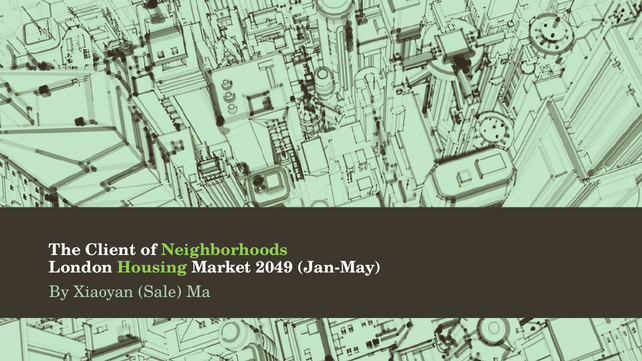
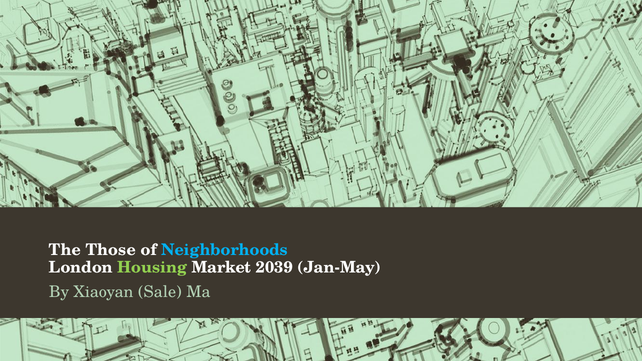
Client: Client -> Those (111, 250)
Neighborhoods colour: light green -> light blue (225, 250)
2049: 2049 -> 2039 (274, 267)
